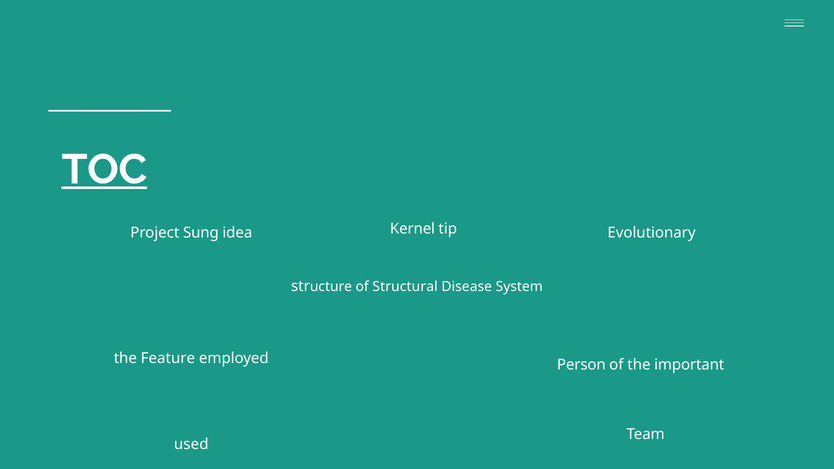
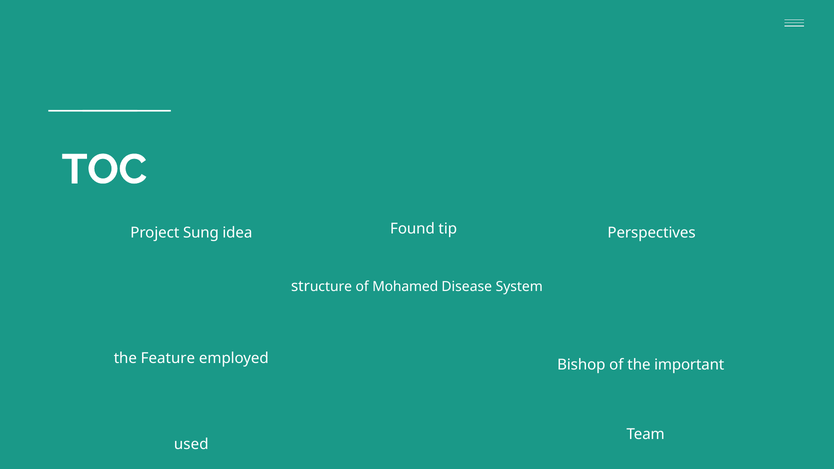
TOC underline: present -> none (104, 170)
Kernel: Kernel -> Found (412, 229)
Evolutionary: Evolutionary -> Perspectives (652, 233)
Structural: Structural -> Mohamed (405, 287)
Person: Person -> Bishop (581, 365)
